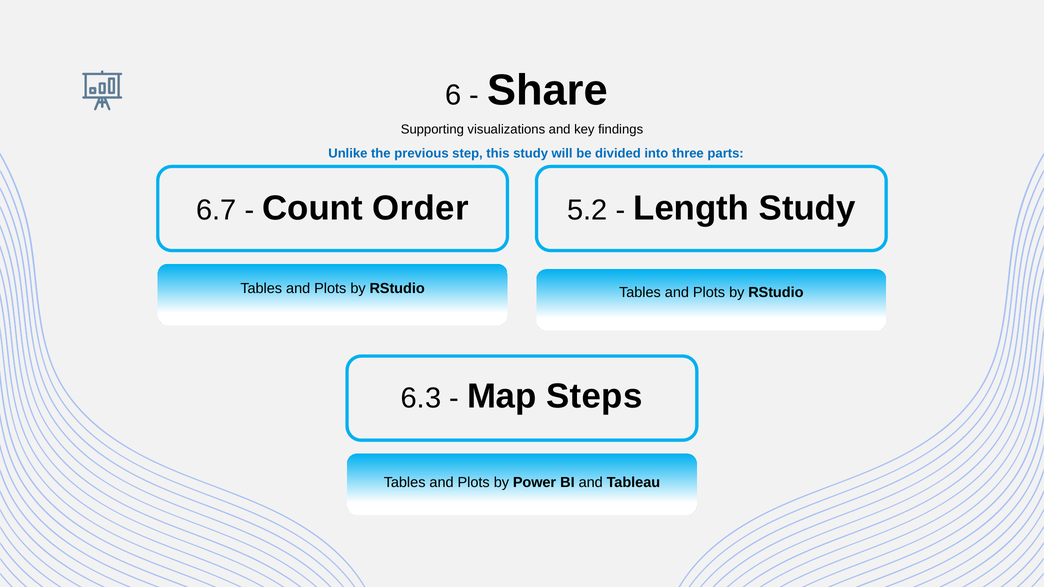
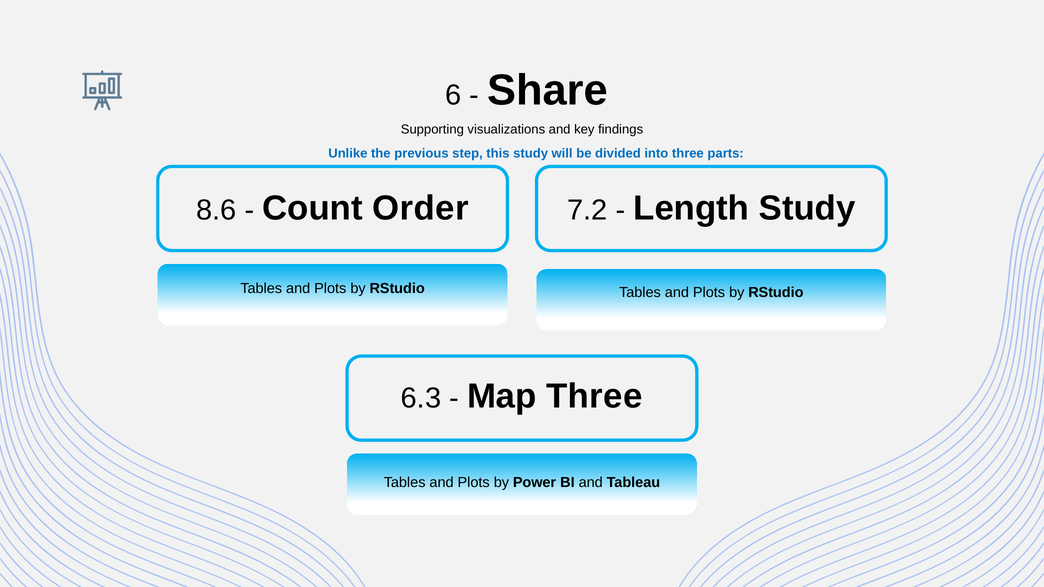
6.7: 6.7 -> 8.6 (216, 210)
5.2: 5.2 -> 7.2 (587, 210)
Map Steps: Steps -> Three (594, 396)
